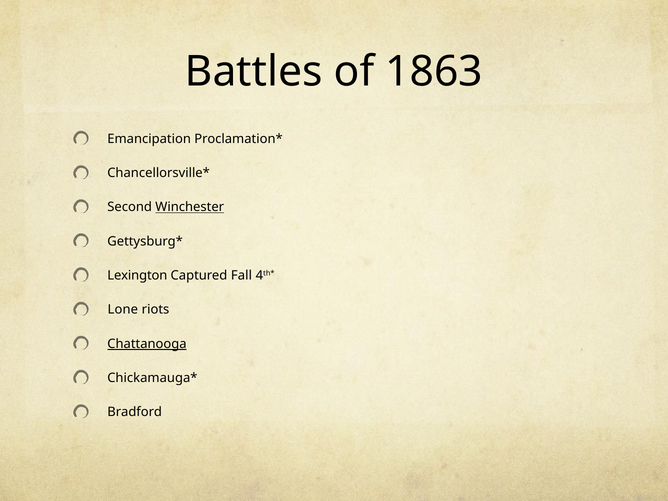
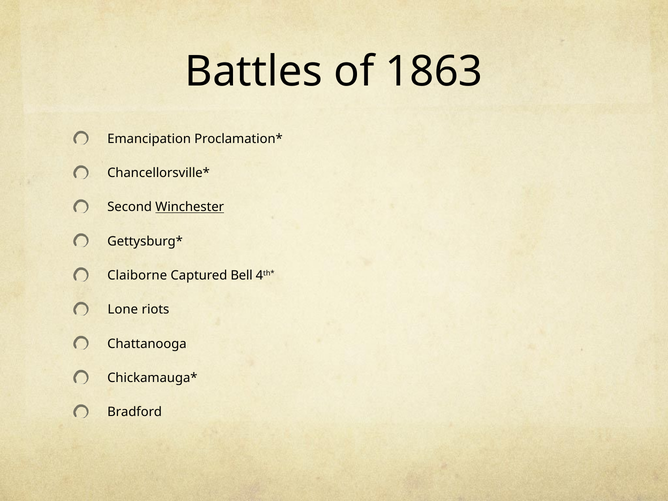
Lexington: Lexington -> Claiborne (137, 275)
Fall: Fall -> Bell (242, 275)
Chattanooga underline: present -> none (147, 344)
